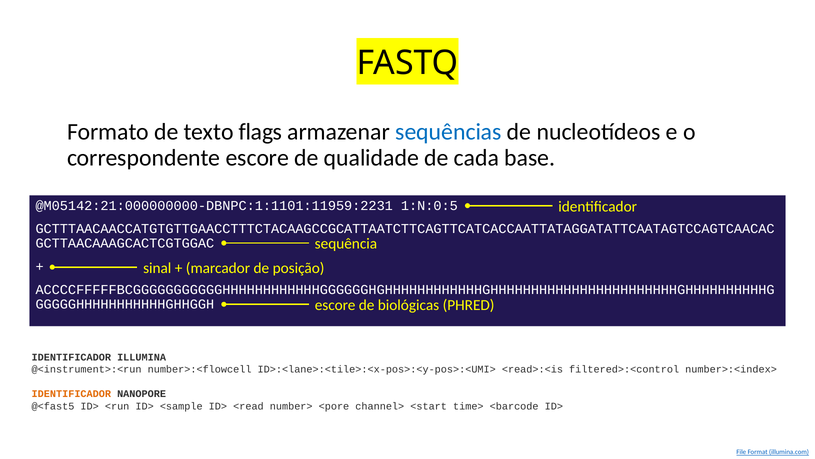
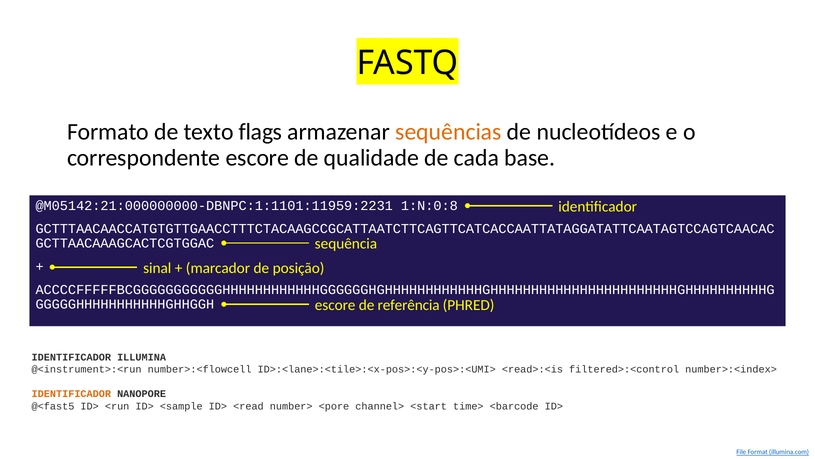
sequências colour: blue -> orange (448, 132)
1:N:0:5: 1:N:0:5 -> 1:N:0:8 (429, 205)
biológicas: biológicas -> referência (409, 305)
